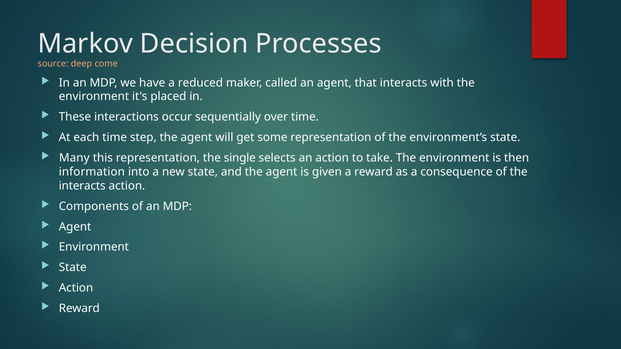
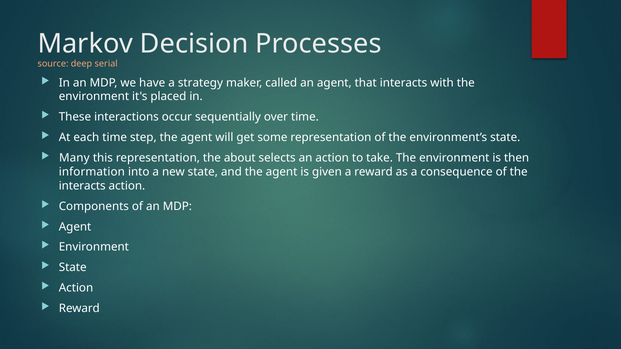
come: come -> serial (106, 64)
reduced: reduced -> strategy (200, 83)
single: single -> about (240, 158)
